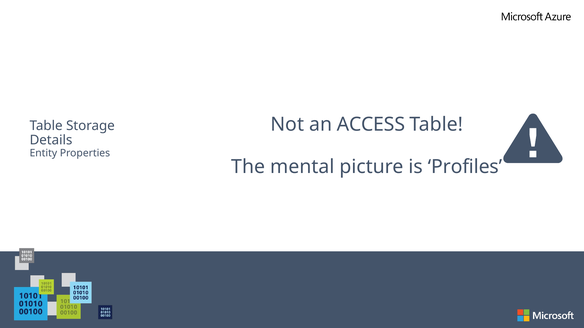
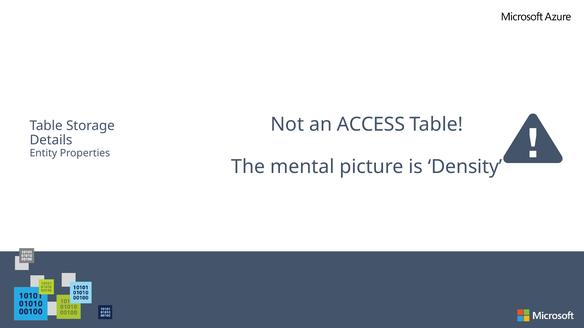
Profiles: Profiles -> Density (465, 167)
